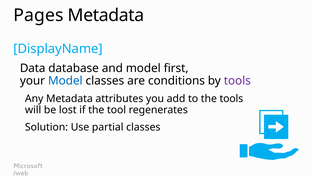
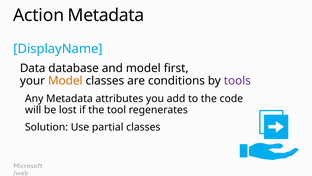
Pages: Pages -> Action (39, 15)
Model colour: blue -> orange (65, 81)
the tools: tools -> code (231, 98)
